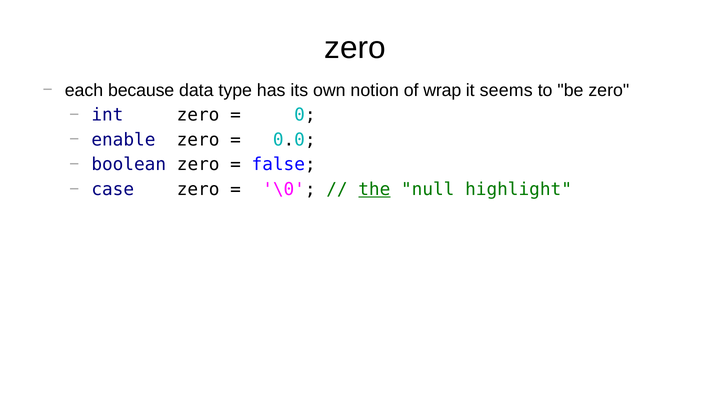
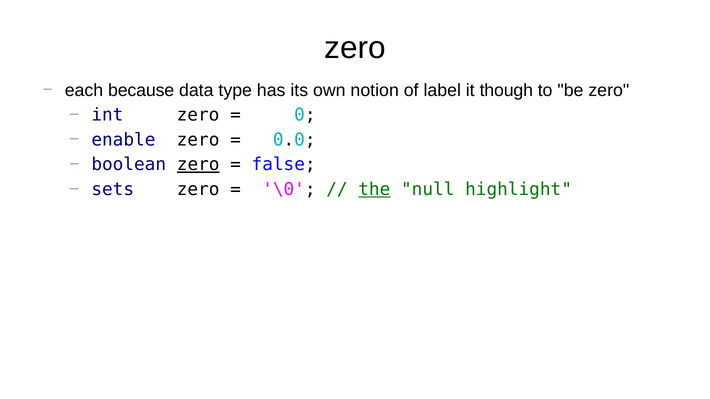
wrap: wrap -> label (442, 90)
seems: seems -> though (506, 90)
zero underline: none -> present (198, 165)
case: case -> sets (113, 190)
